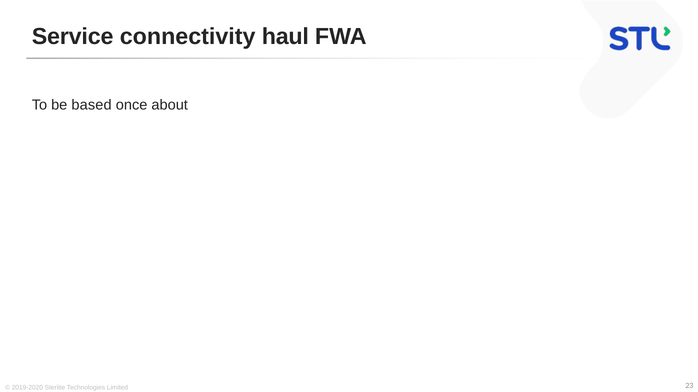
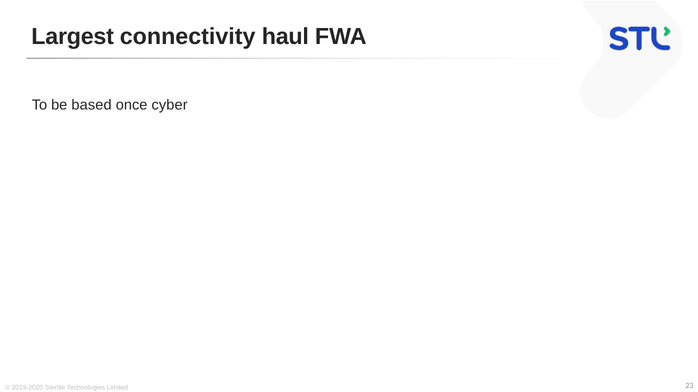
Service: Service -> Largest (73, 37)
about: about -> cyber (170, 105)
